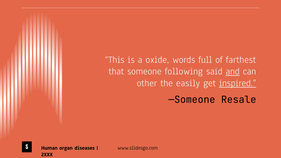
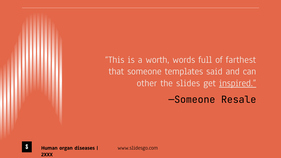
oxide: oxide -> worth (157, 60)
following: following -> templates (184, 71)
and underline: present -> none (233, 71)
easily: easily -> slides (188, 83)
